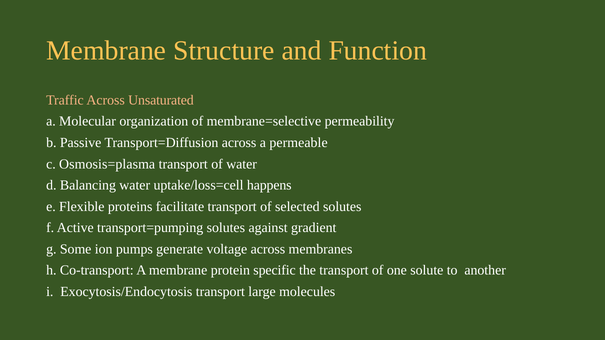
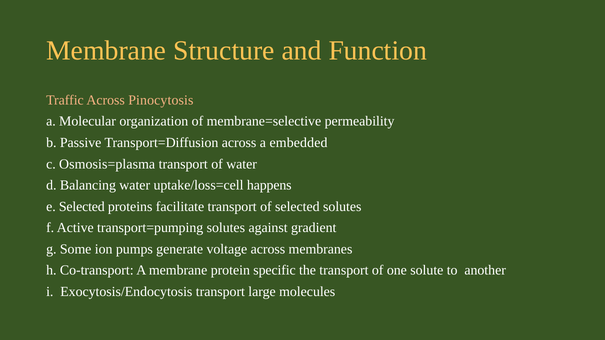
Unsaturated: Unsaturated -> Pinocytosis (161, 100)
permeable: permeable -> embedded (299, 143)
e Flexible: Flexible -> Selected (82, 207)
